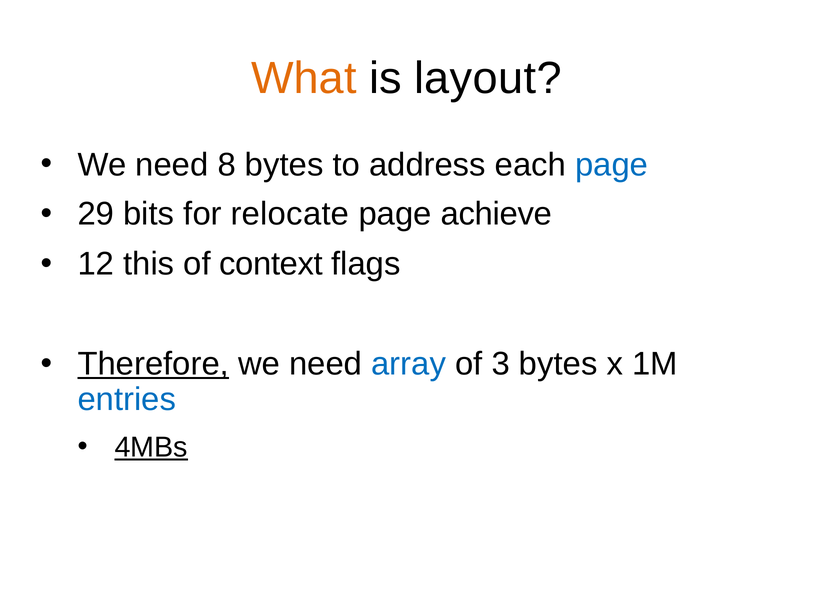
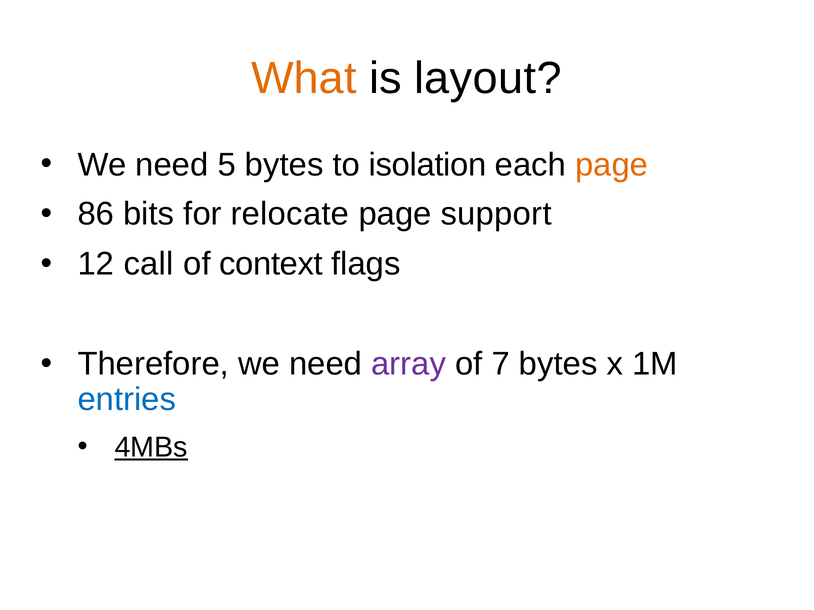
8: 8 -> 5 (227, 165)
address: address -> isolation (428, 165)
page colour: blue -> orange (612, 165)
29: 29 -> 86 (96, 214)
achieve: achieve -> support (496, 214)
this: this -> call (149, 264)
Therefore underline: present -> none (153, 364)
array colour: blue -> purple (409, 364)
3: 3 -> 7 (501, 364)
